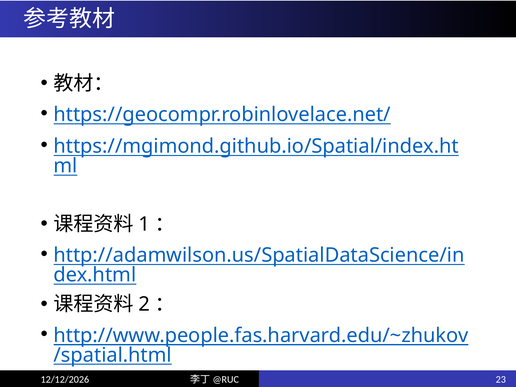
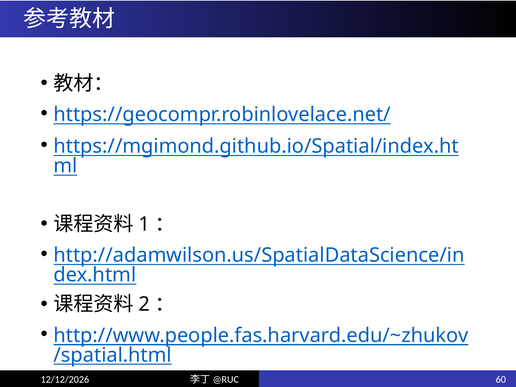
23: 23 -> 60 (501, 379)
